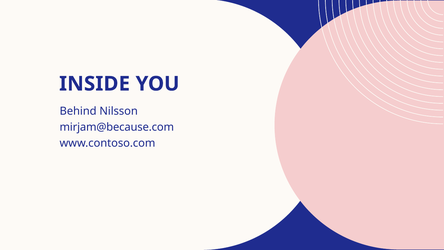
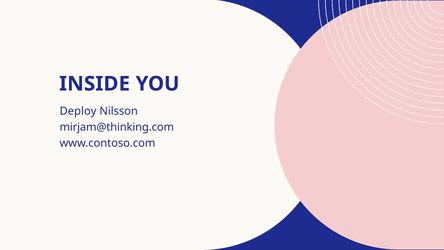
Behind: Behind -> Deploy (78, 111)
mirjam@because.com: mirjam@because.com -> mirjam@thinking.com (117, 127)
